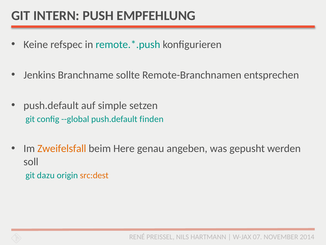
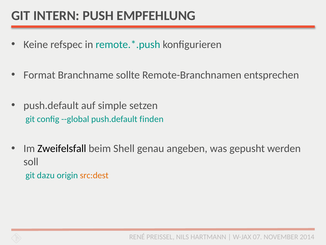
Jenkins: Jenkins -> Format (39, 75)
Zweifelsfall colour: orange -> black (62, 148)
Here: Here -> Shell (124, 148)
